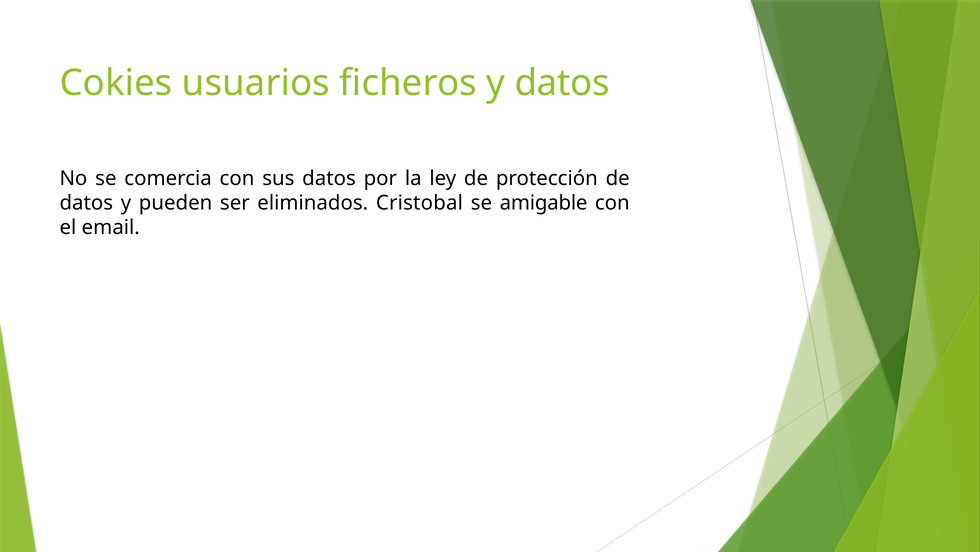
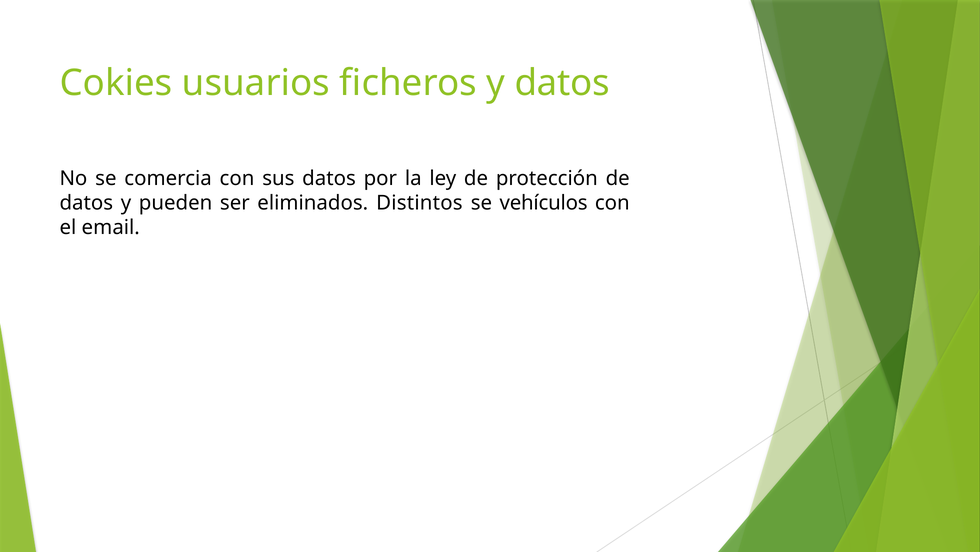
Cristobal: Cristobal -> Distintos (419, 203)
amigable: amigable -> vehículos (544, 203)
